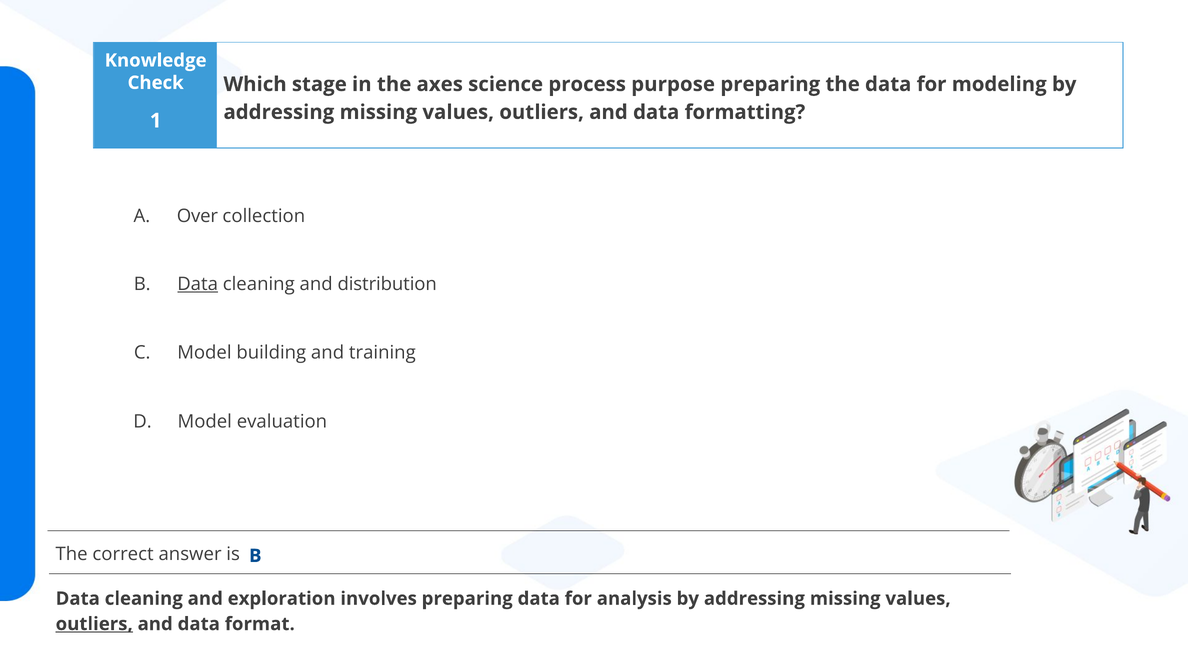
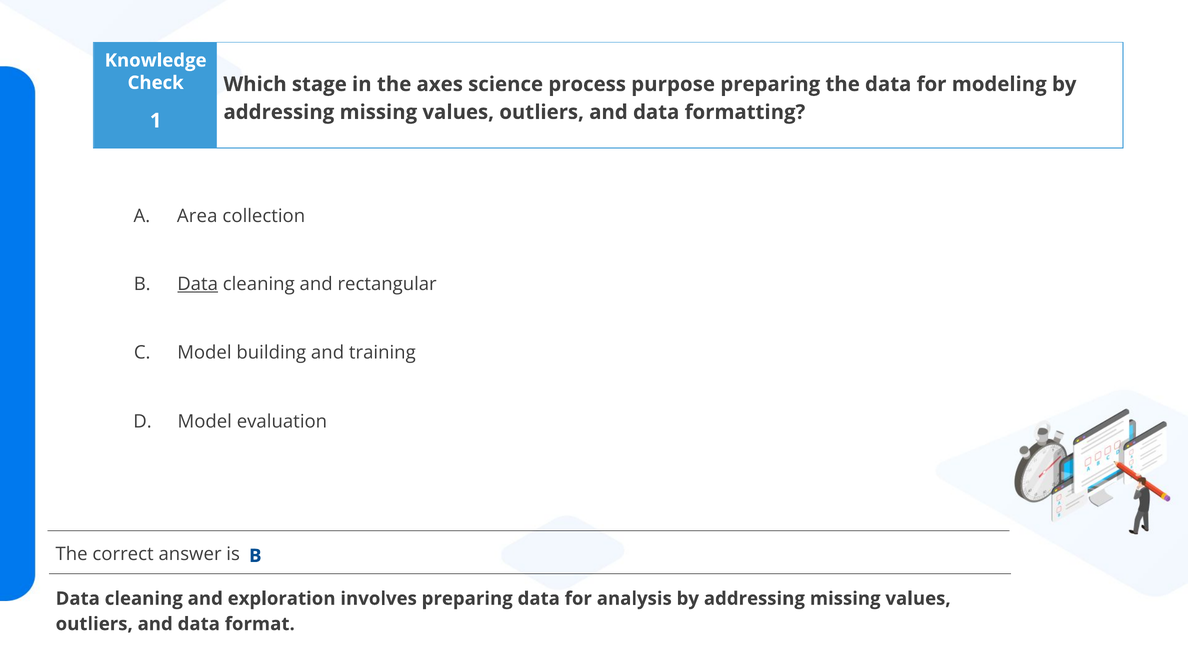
Over: Over -> Area (197, 216)
distribution: distribution -> rectangular (387, 284)
outliers underline: present -> none (94, 624)
